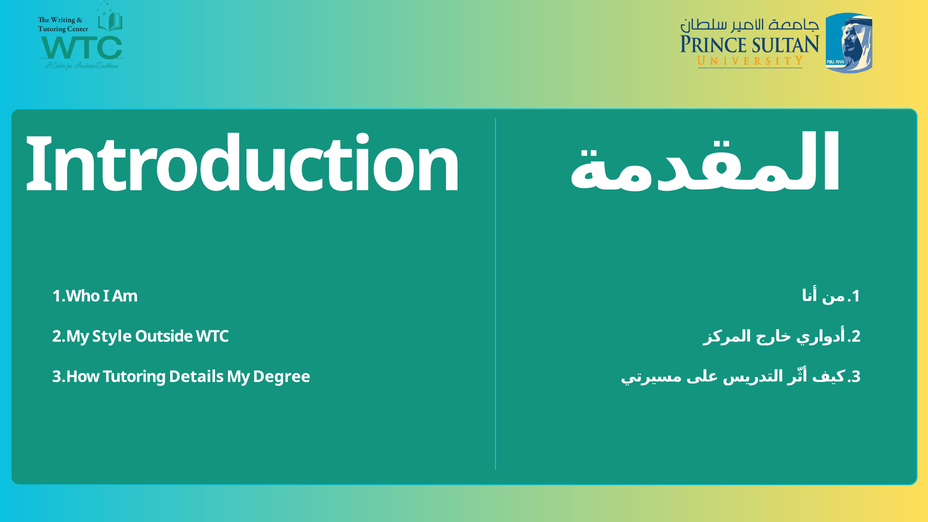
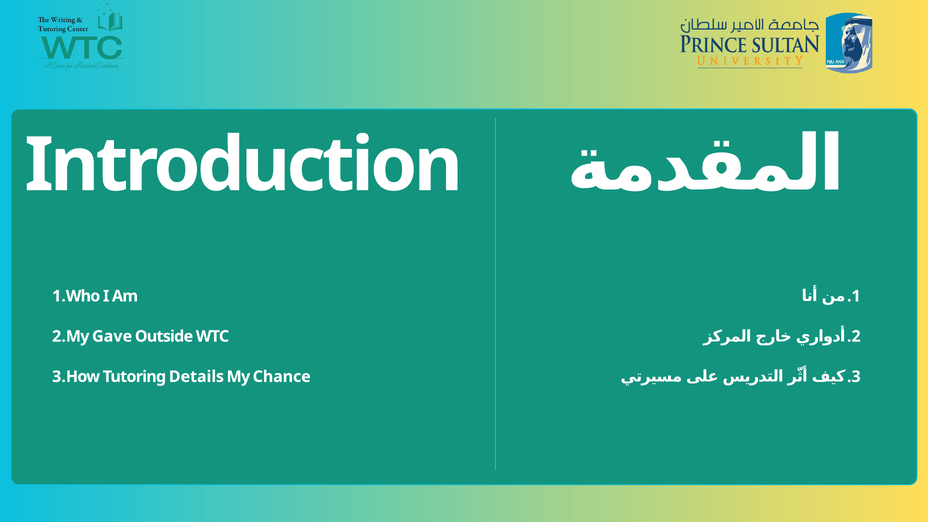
Style: Style -> Gave (112, 336)
Degree: Degree -> Chance (282, 377)
